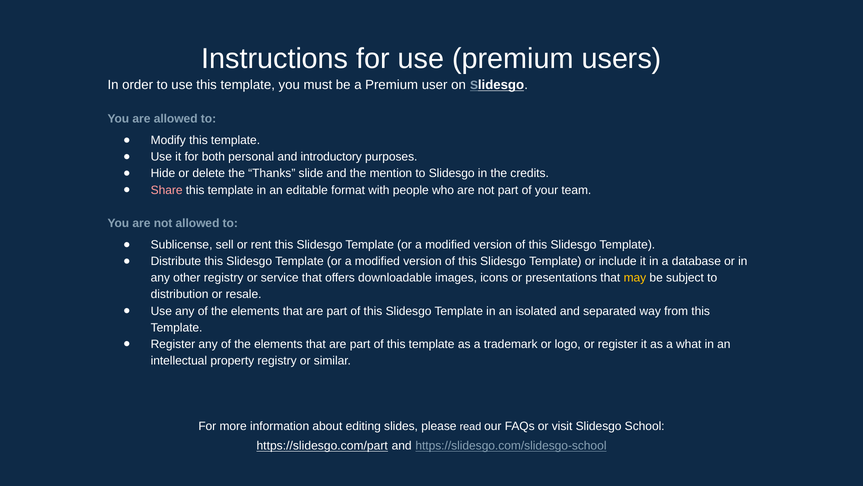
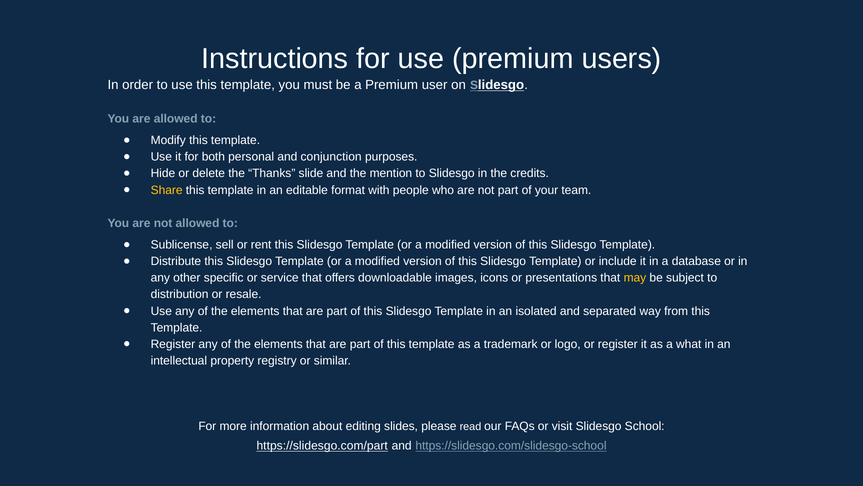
introductory: introductory -> conjunction (331, 157)
Share colour: pink -> yellow (167, 190)
other registry: registry -> specific (224, 278)
